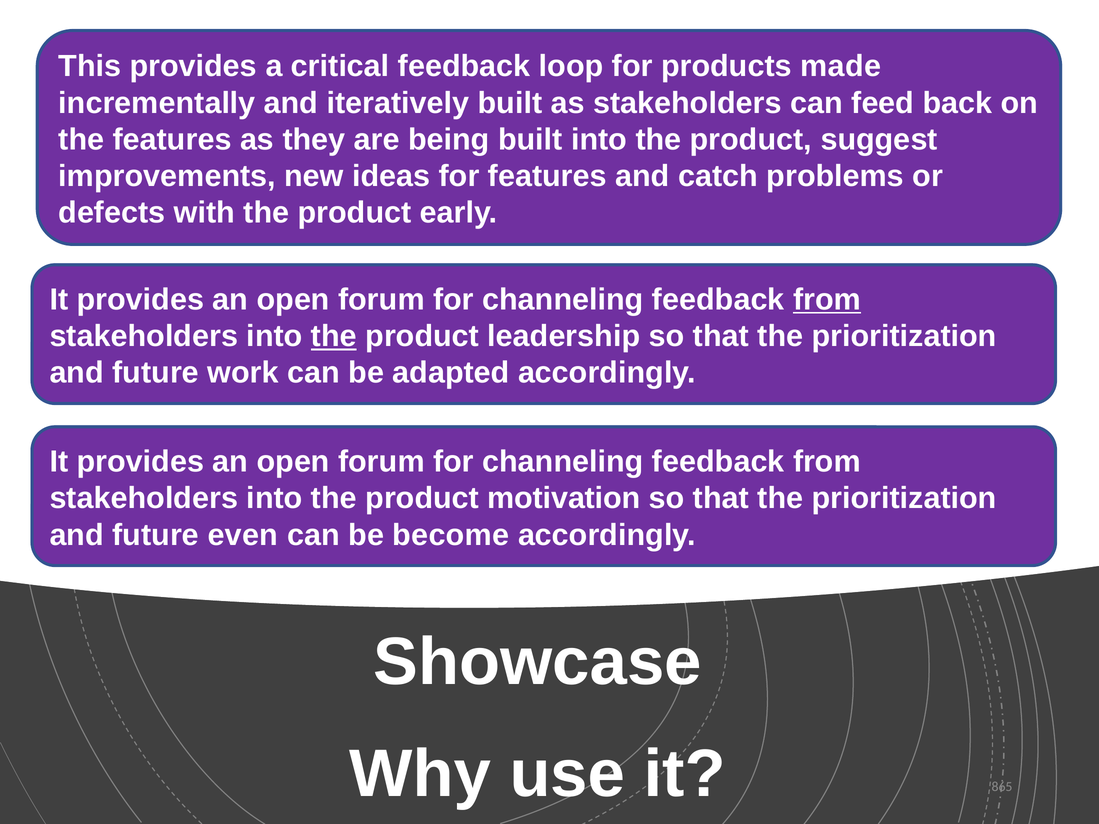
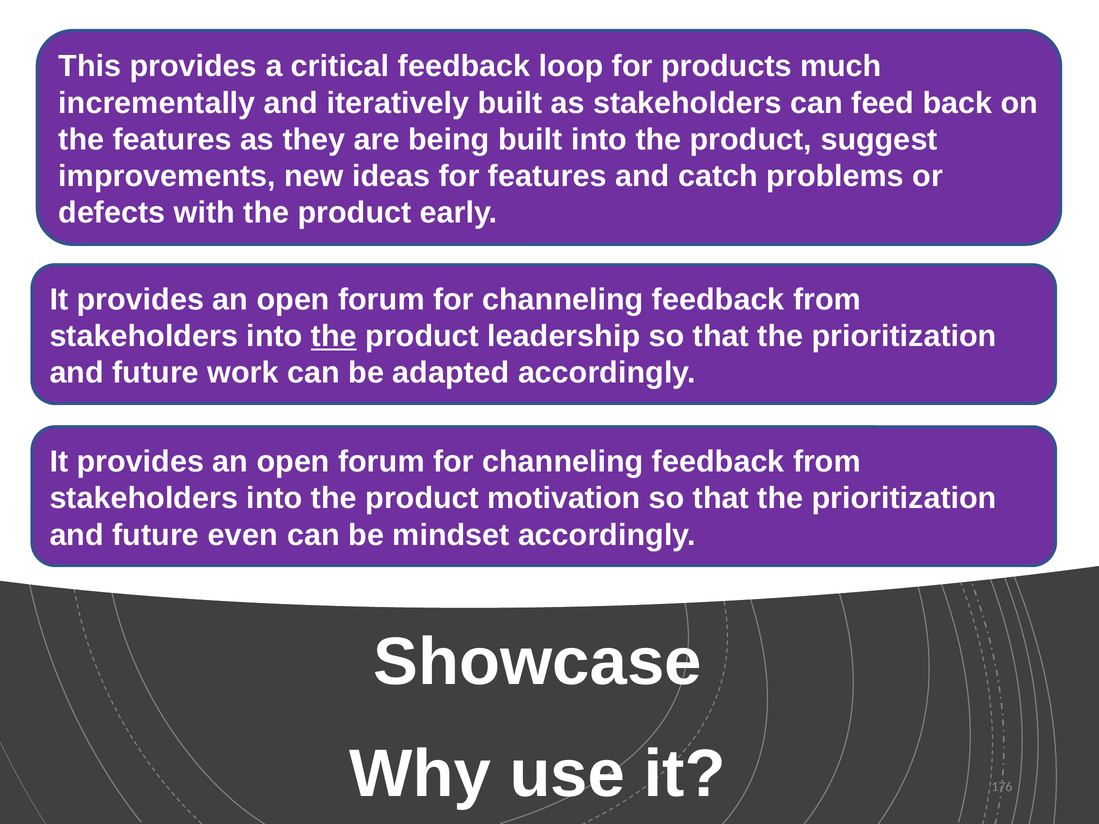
made: made -> much (841, 66)
from underline: present -> none (827, 300)
become: become -> mindset (451, 535)
865: 865 -> 176 (1002, 787)
